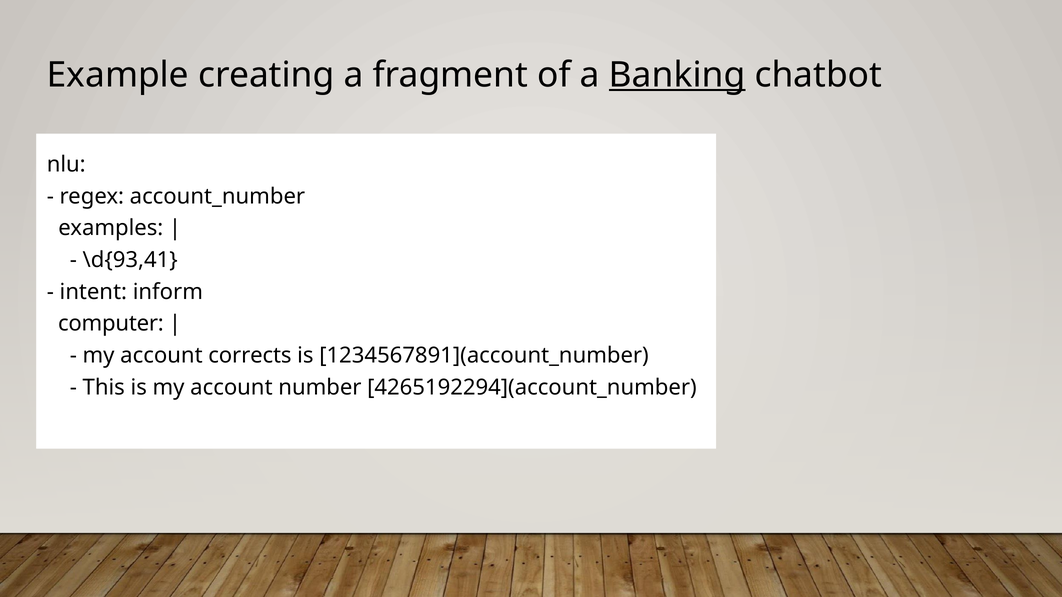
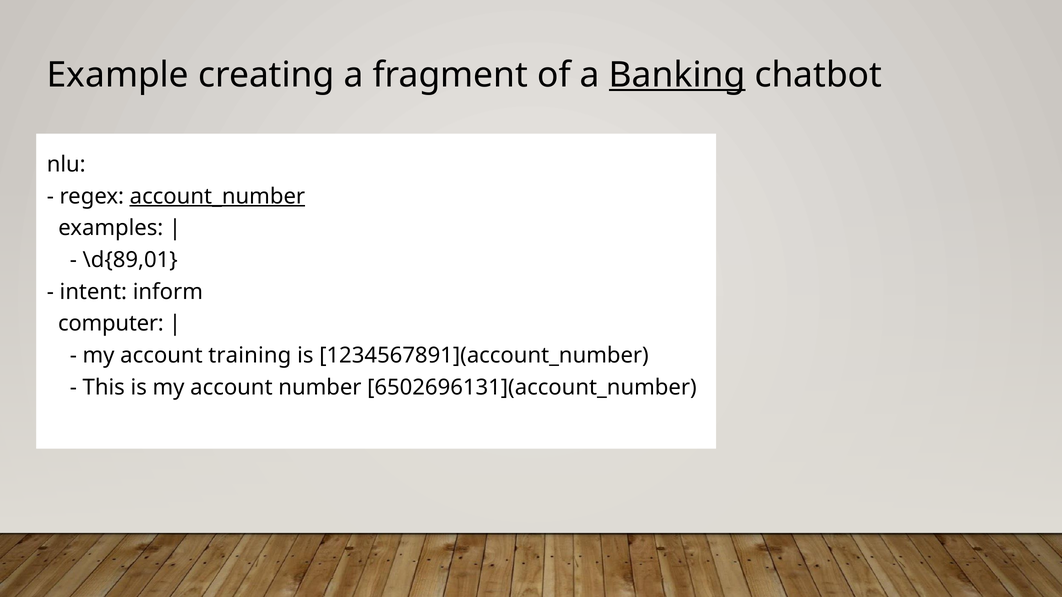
account_number underline: none -> present (217, 196)
\d{93,41: \d{93,41 -> \d{89,01 (130, 260)
corrects: corrects -> training (250, 356)
4265192294](account_number: 4265192294](account_number -> 6502696131](account_number (532, 388)
